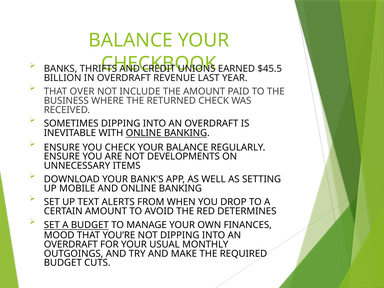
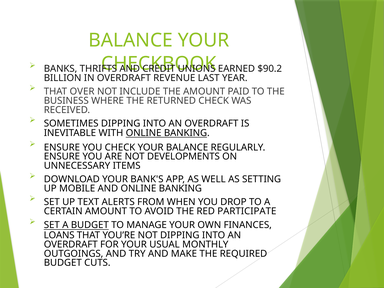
$45.5: $45.5 -> $90.2 (270, 69)
DETERMINES: DETERMINES -> PARTICIPATE (247, 211)
MOOD: MOOD -> LOANS (59, 235)
